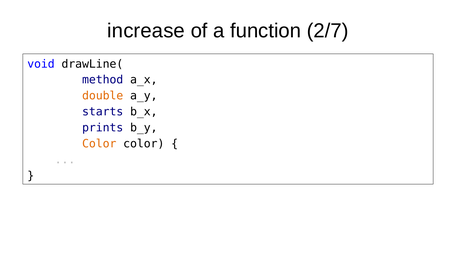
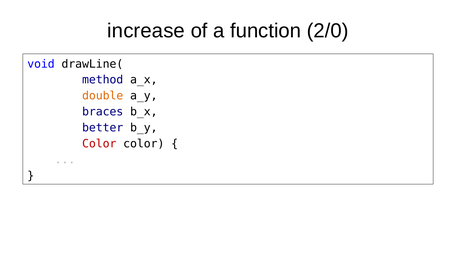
2/7: 2/7 -> 2/0 (328, 31)
starts: starts -> braces (103, 112)
prints: prints -> better (103, 128)
Color colour: orange -> red (99, 144)
